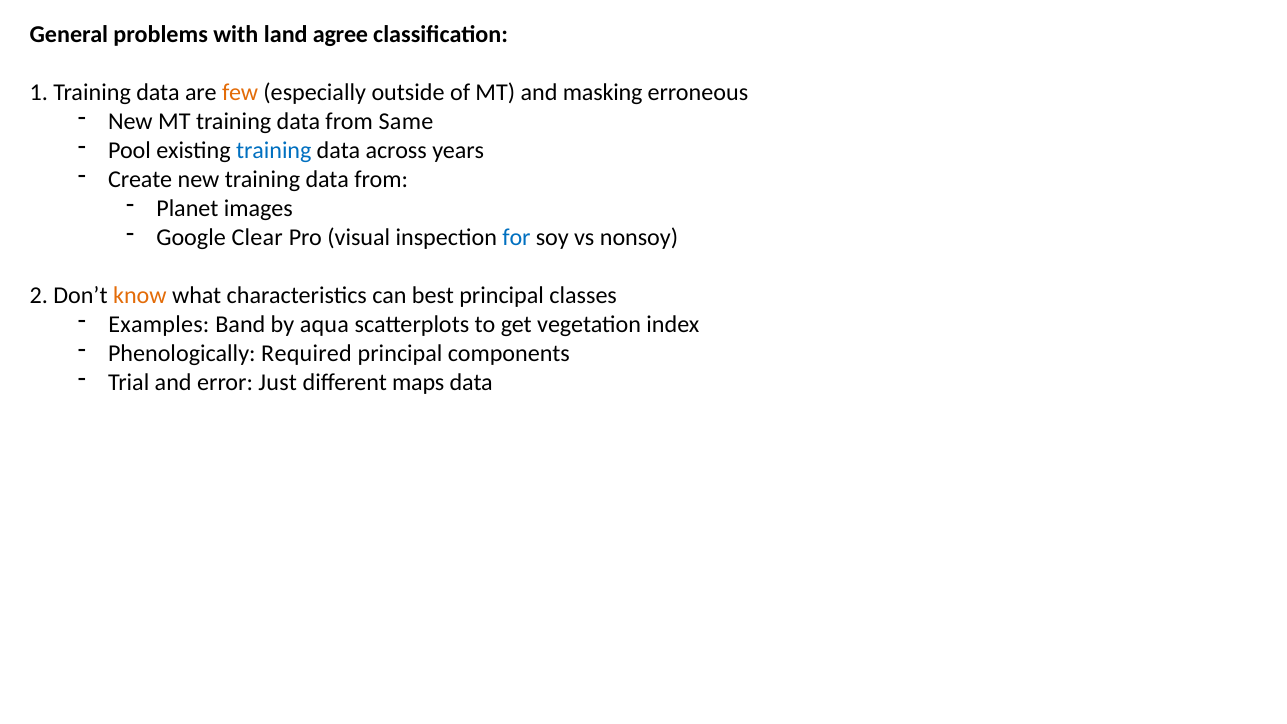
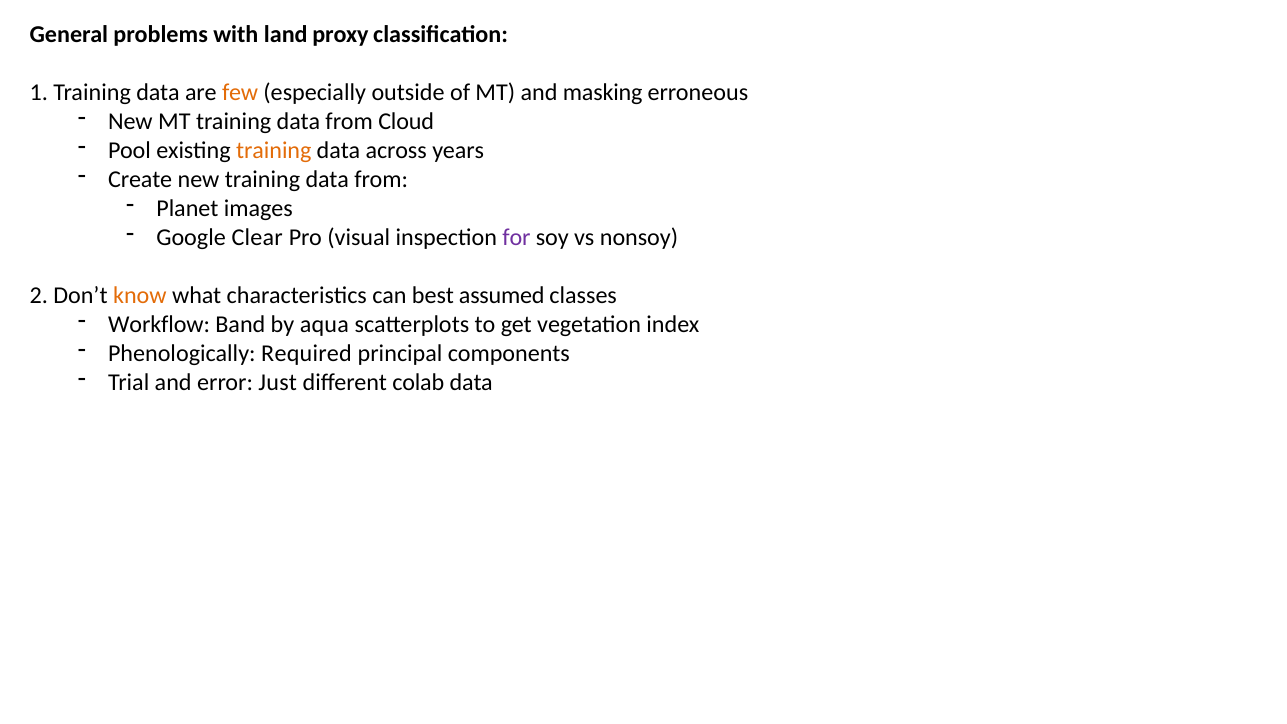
agree: agree -> proxy (340, 35)
Same: Same -> Cloud (406, 122)
training colour: blue -> orange (274, 151)
for colour: blue -> purple (516, 237)
best principal: principal -> assumed (502, 295)
Examples: Examples -> Workflow (159, 324)
maps: maps -> colab (418, 382)
